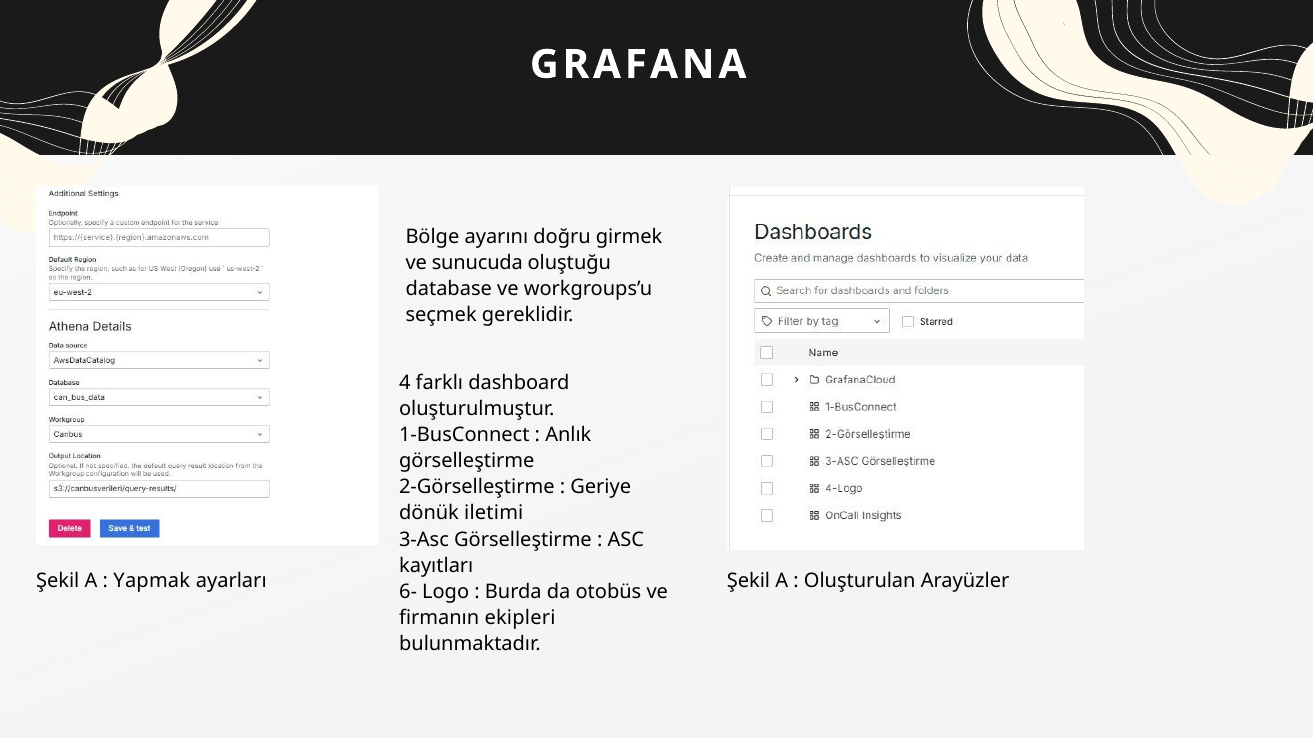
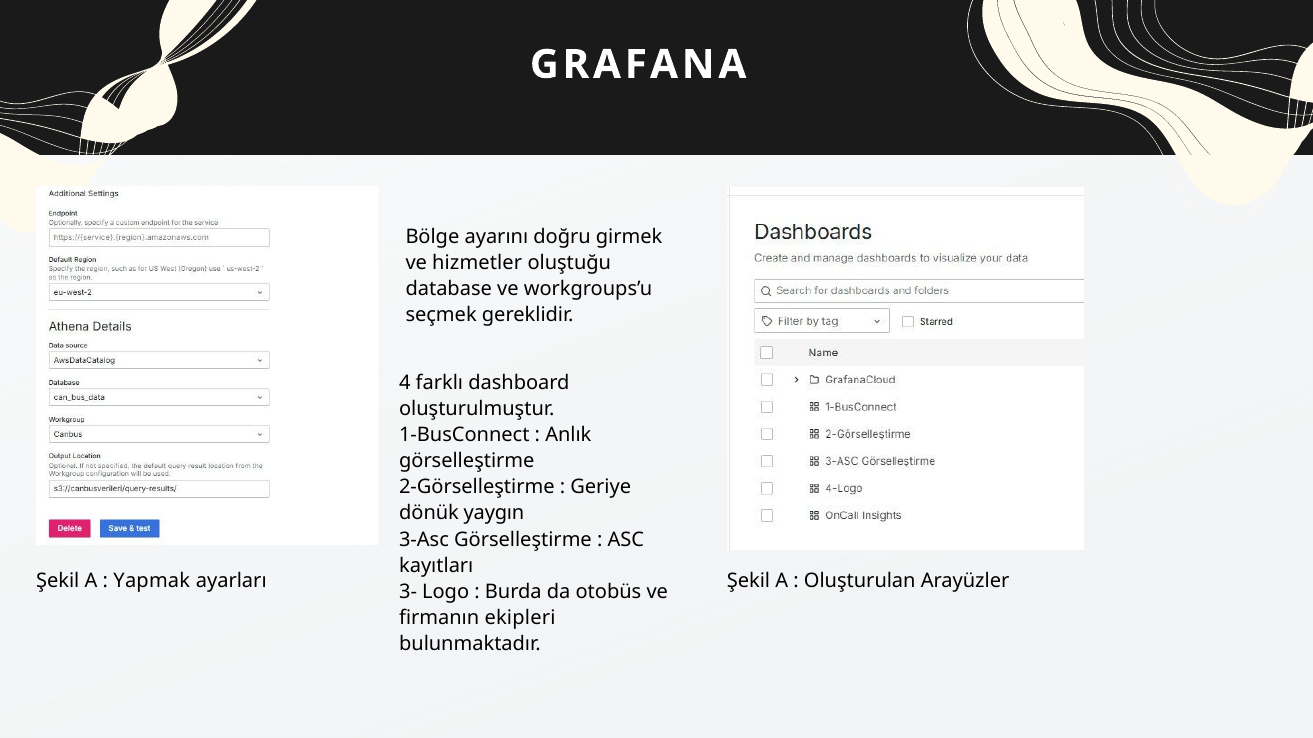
sunucuda: sunucuda -> hizmetler (477, 263)
iletimi: iletimi -> yaygın (494, 514)
6-: 6- -> 3- (408, 592)
